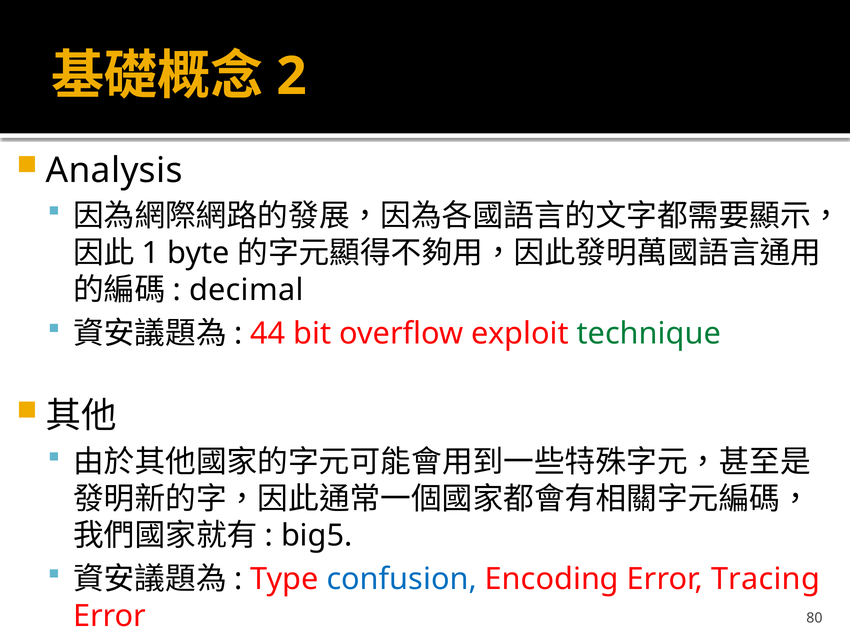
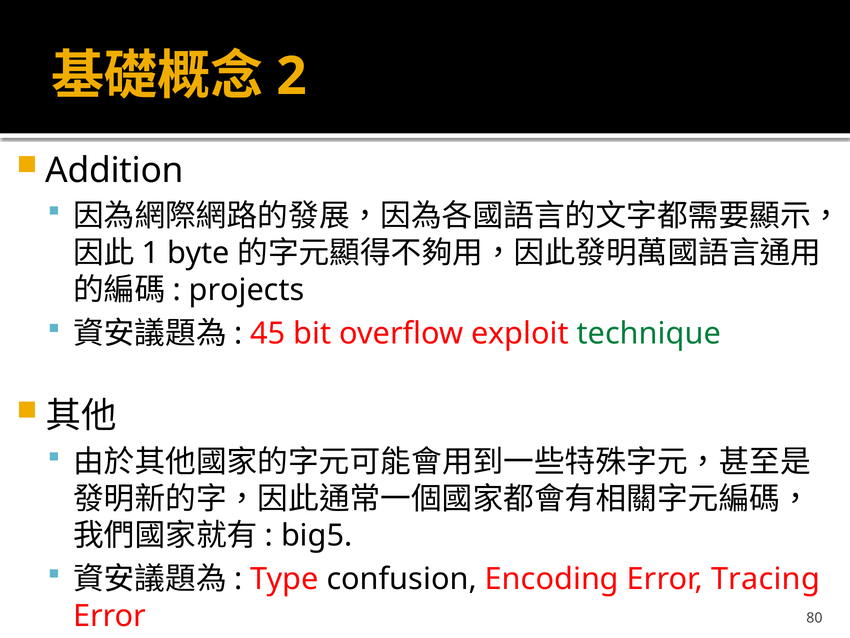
Analysis: Analysis -> Addition (115, 170)
decimal: decimal -> projects (247, 290)
44: 44 -> 45 (268, 333)
confusion colour: blue -> black (402, 579)
